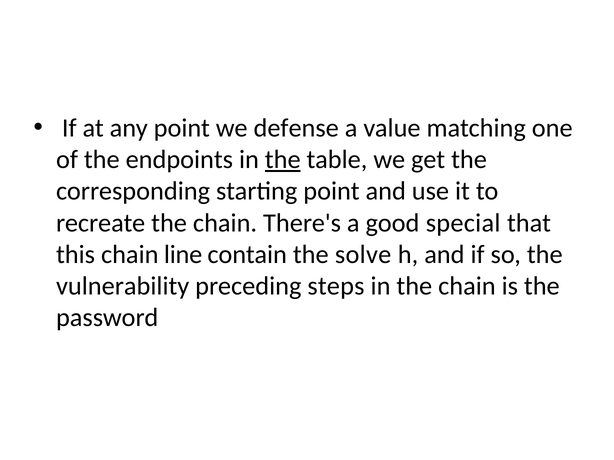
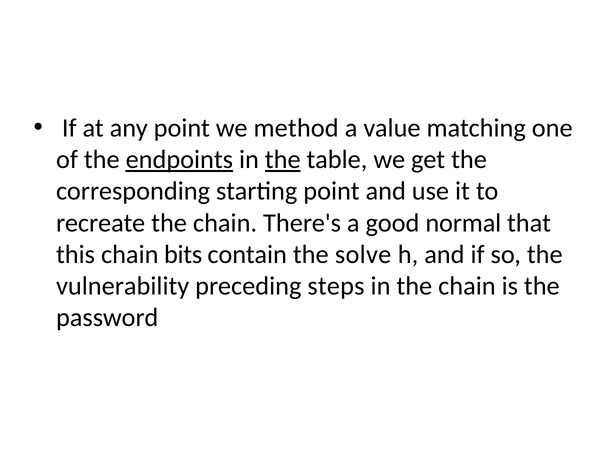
defense: defense -> method (296, 128)
endpoints underline: none -> present (179, 160)
special: special -> normal (463, 223)
line: line -> bits (183, 255)
